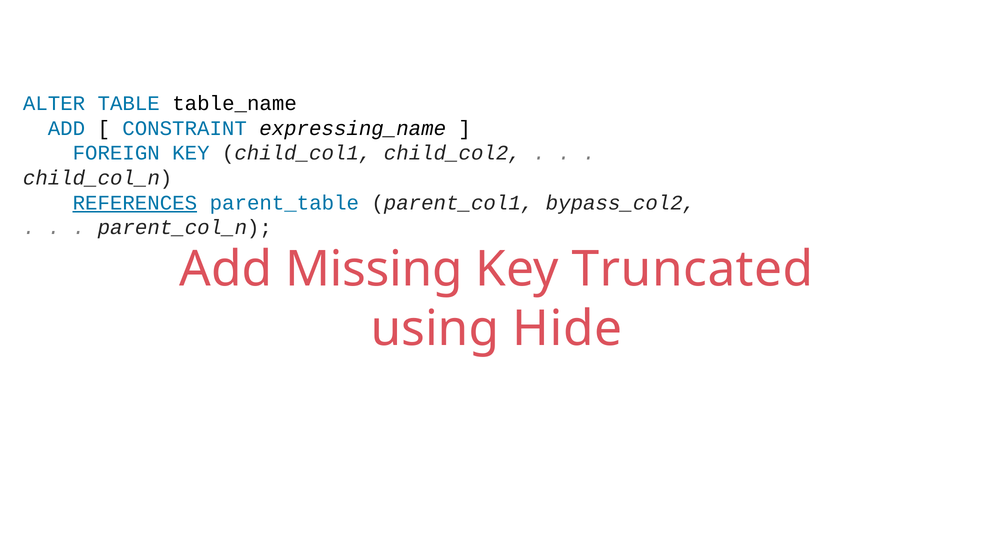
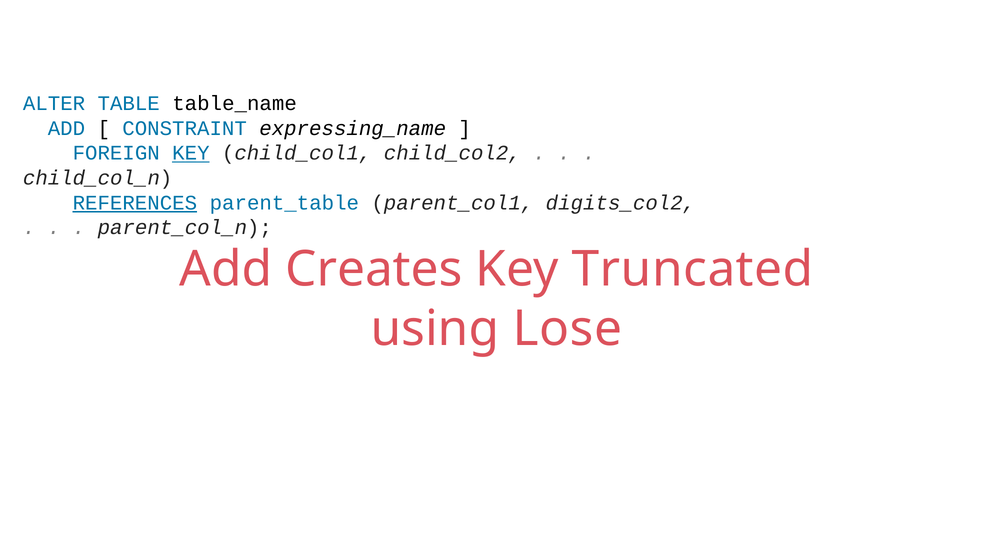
KEY underline: none -> present (191, 153)
bypass_col2: bypass_col2 -> digits_col2 (620, 203)
Missing: Missing -> Creates (374, 270)
Hide: Hide -> Lose (567, 329)
